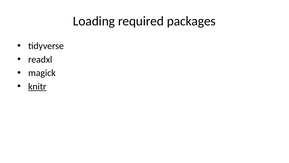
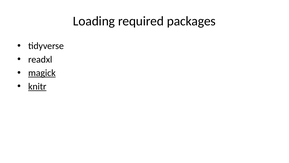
magick underline: none -> present (42, 73)
